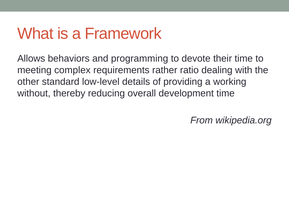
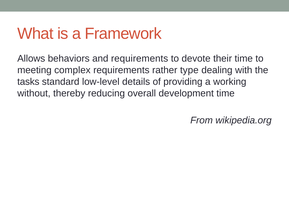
and programming: programming -> requirements (140, 58)
ratio: ratio -> type (189, 70)
other: other -> tasks (28, 82)
